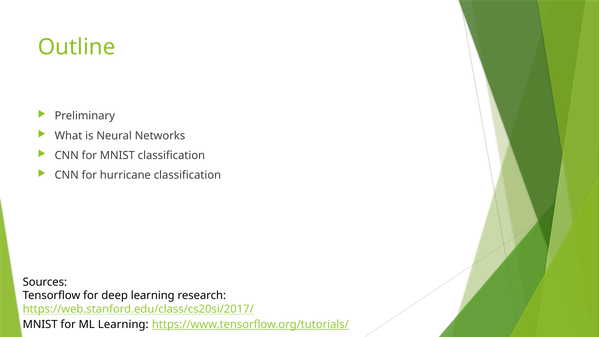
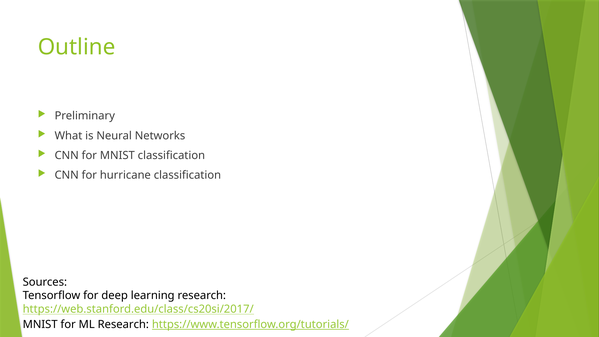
ML Learning: Learning -> Research (123, 324)
